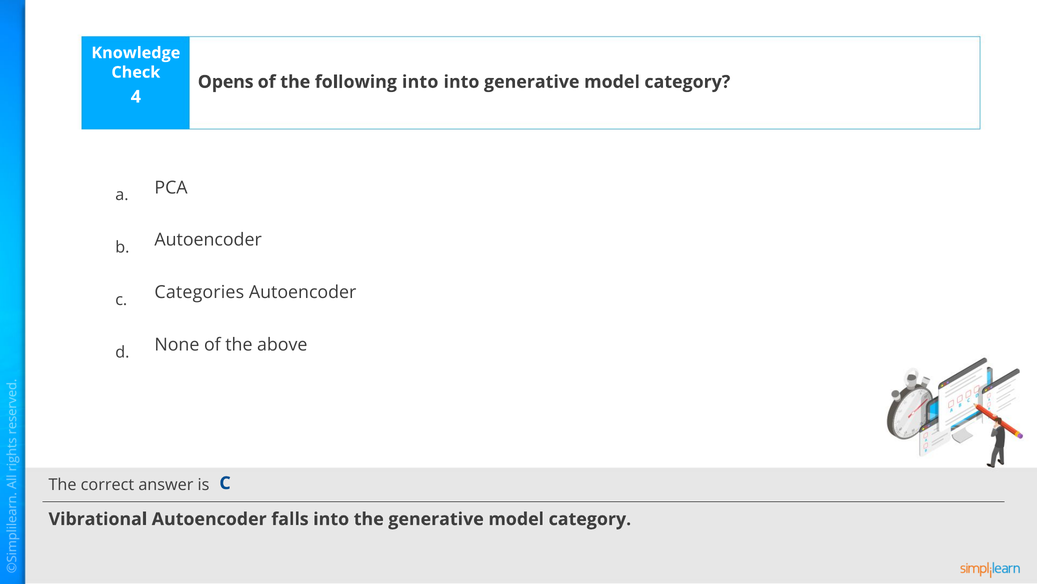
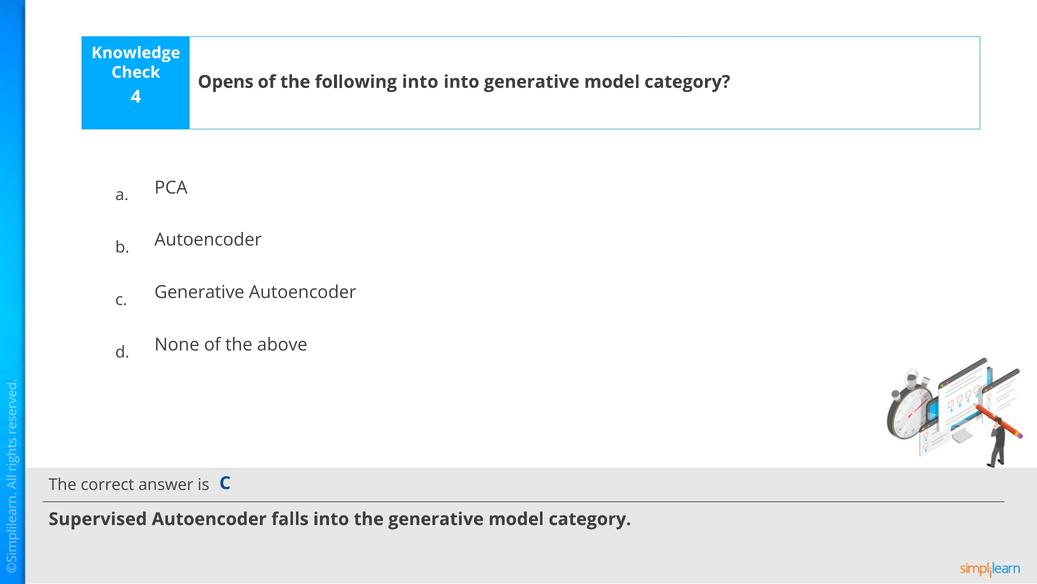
Categories: Categories -> Generative (199, 292)
Vibrational: Vibrational -> Supervised (98, 519)
